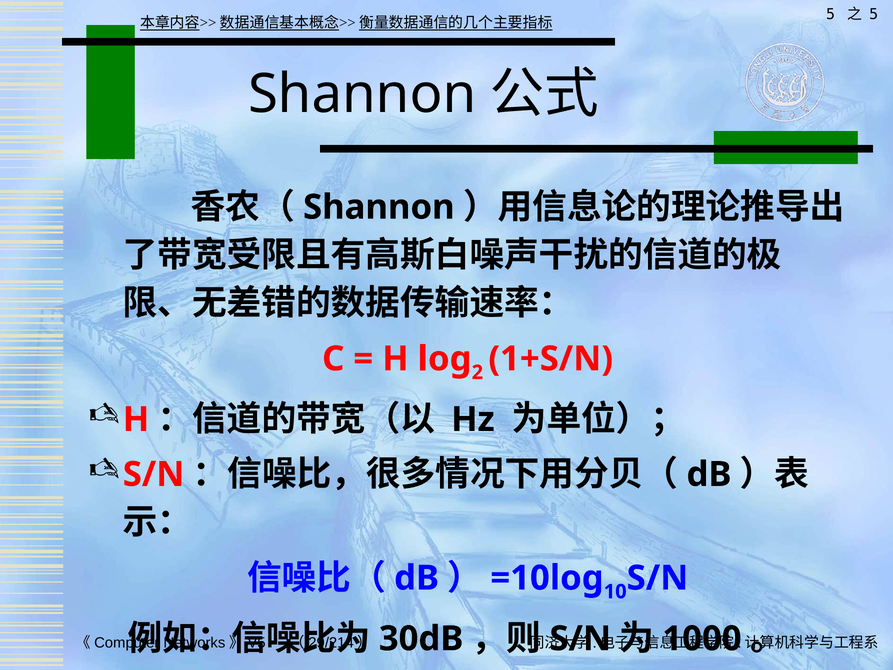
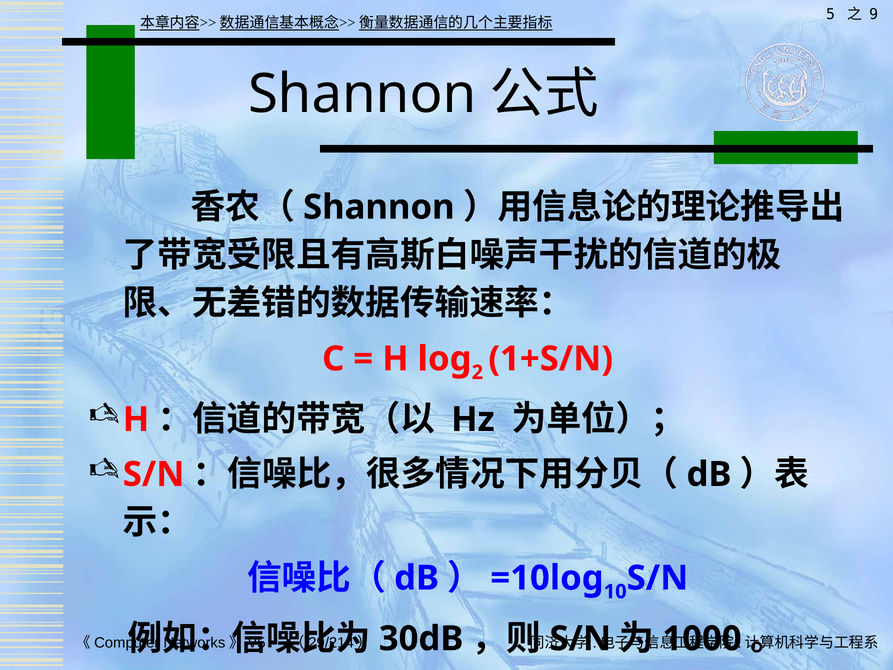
5: 5 -> 9 (874, 14)
